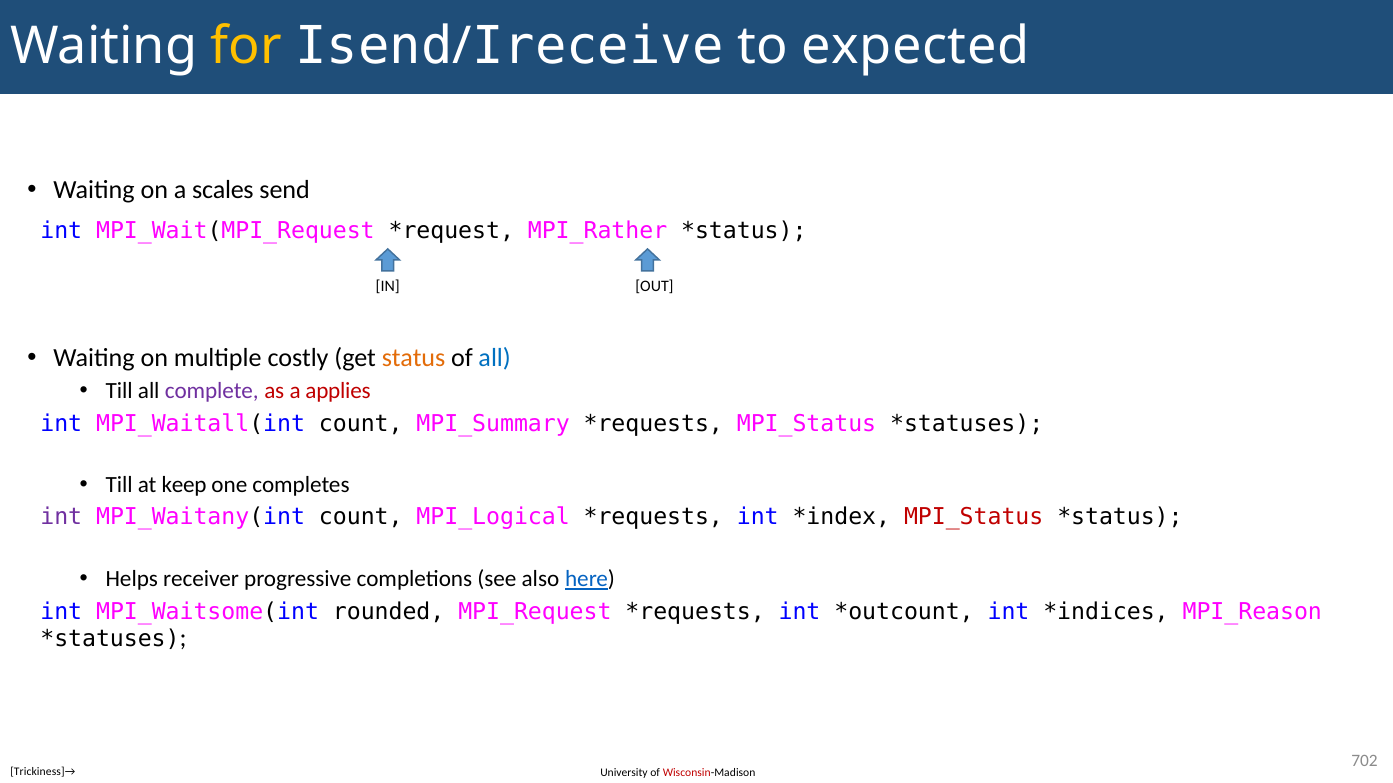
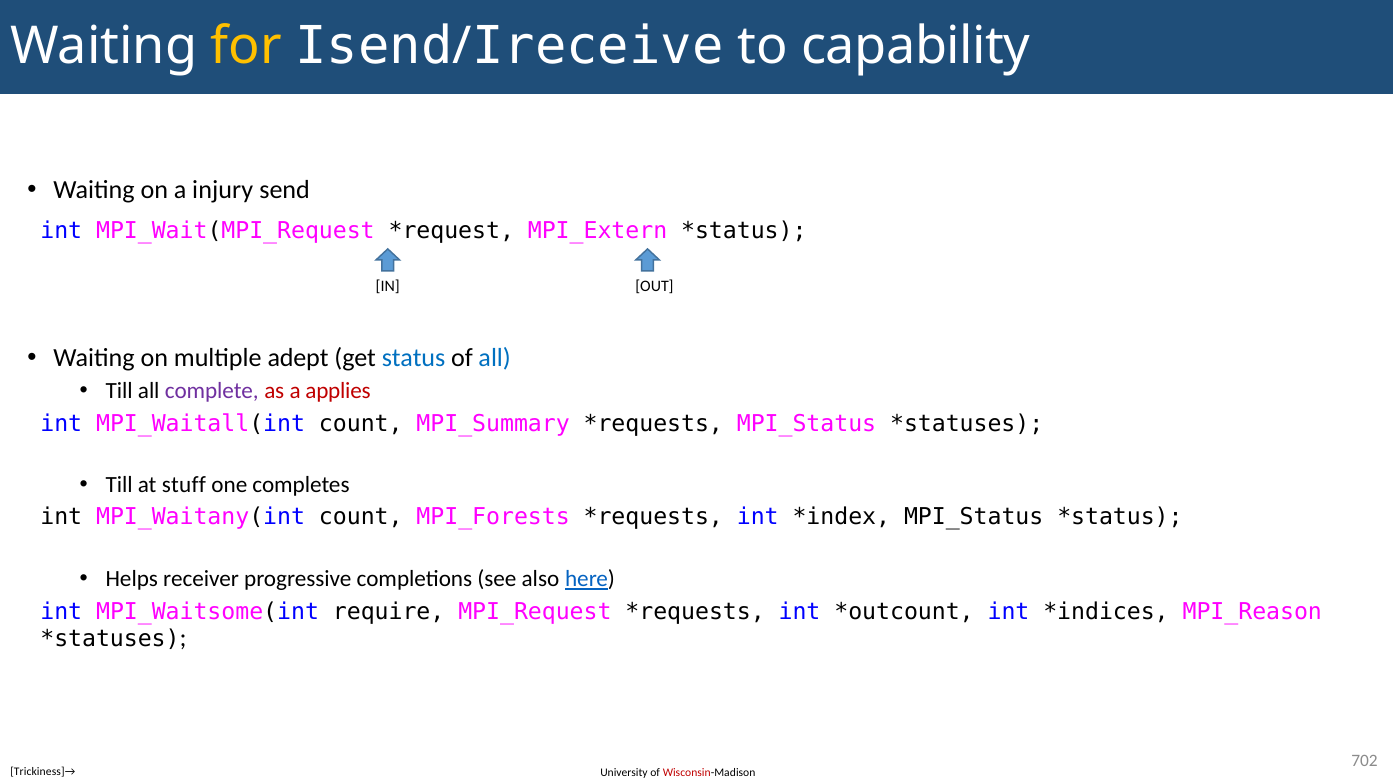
expected: expected -> capability (916, 47)
scales: scales -> injury (223, 190)
MPI_Rather: MPI_Rather -> MPI_Extern (598, 231)
costly: costly -> adept (298, 358)
status colour: orange -> blue (414, 358)
keep: keep -> stuff (184, 485)
int colour: purple -> black (61, 518)
MPI_Logical: MPI_Logical -> MPI_Forests (493, 518)
MPI_Status colour: red -> black (974, 518)
rounded: rounded -> require (389, 612)
